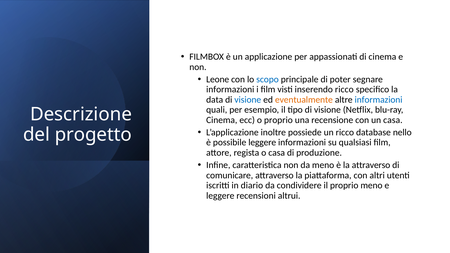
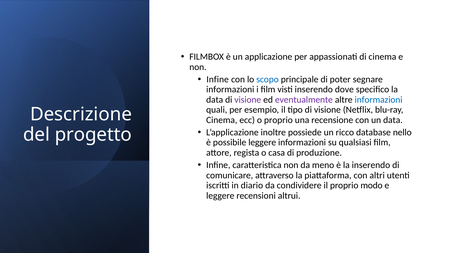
Leone: Leone -> Infine (218, 79)
inserendo ricco: ricco -> dove (344, 90)
visione colour: blue -> purple (248, 100)
eventualmente colour: orange -> purple (304, 100)
un casa: casa -> data (393, 120)
la attraverso: attraverso -> inserendo (371, 165)
proprio meno: meno -> modo (372, 186)
